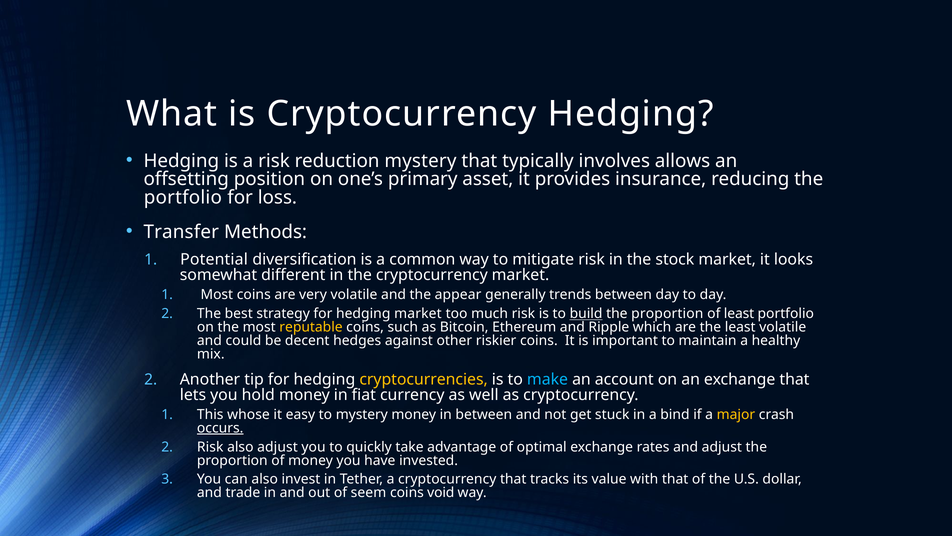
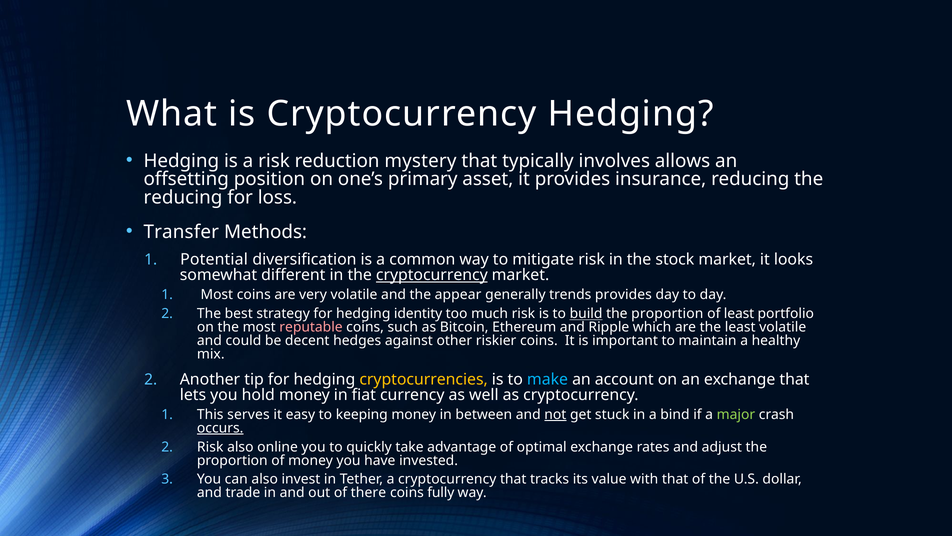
portfolio: portfolio -> reducing (183, 197)
cryptocurrency underline: none -> present (432, 275)
trends between: between -> provides (623, 295)
hedging market: market -> identity (418, 314)
reputable colour: yellow -> pink (311, 327)
whose: whose -> serves (248, 414)
to mystery: mystery -> keeping (362, 414)
not underline: none -> present (555, 414)
major colour: yellow -> light green (736, 414)
also adjust: adjust -> online (278, 447)
seem: seem -> there (368, 493)
void: void -> fully (441, 493)
